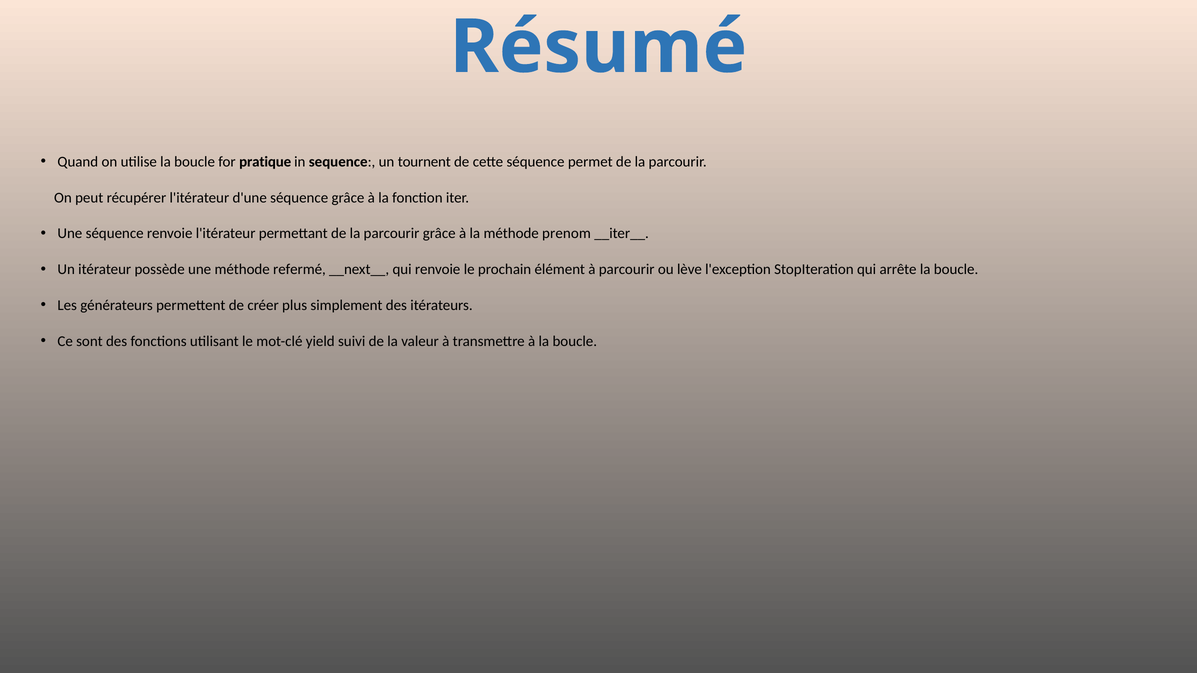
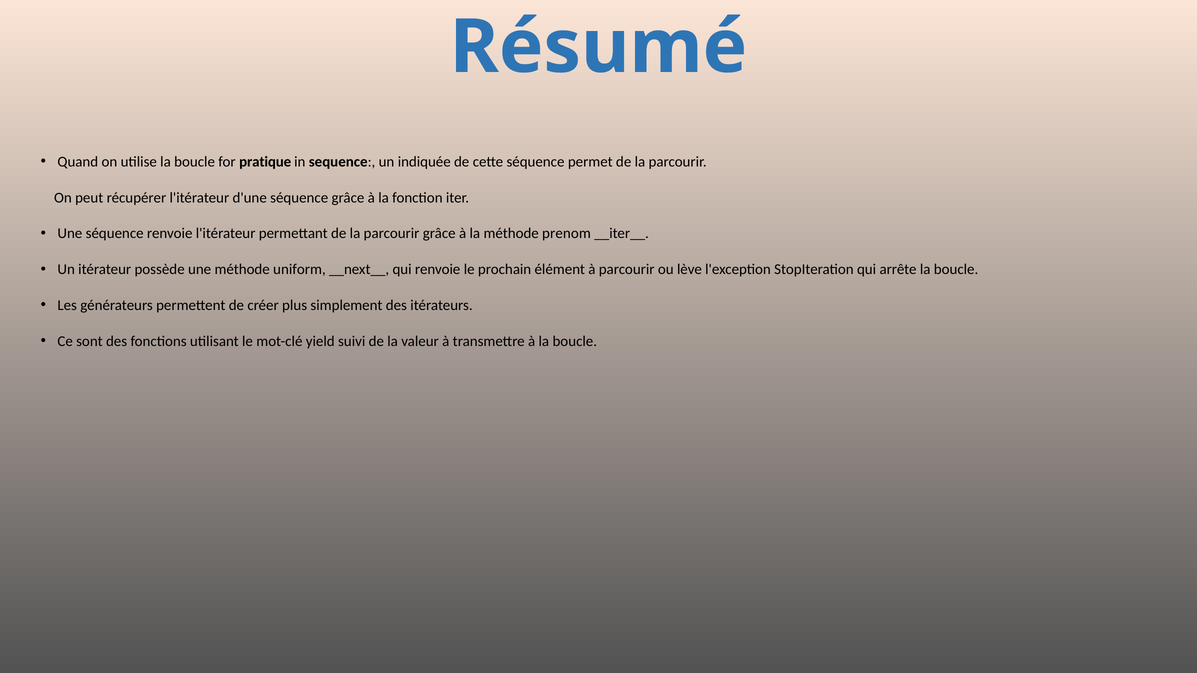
tournent: tournent -> indiquée (424, 162)
refermé: refermé -> uniform (299, 270)
